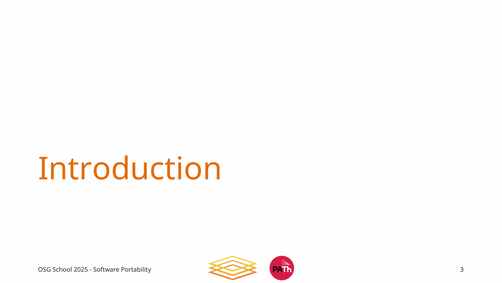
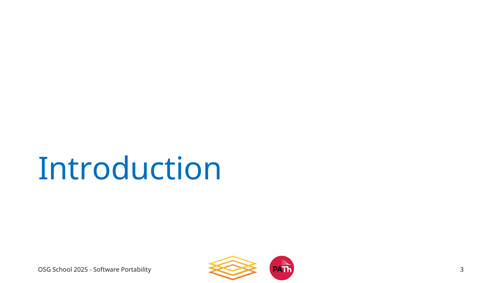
Introduction colour: orange -> blue (130, 169)
